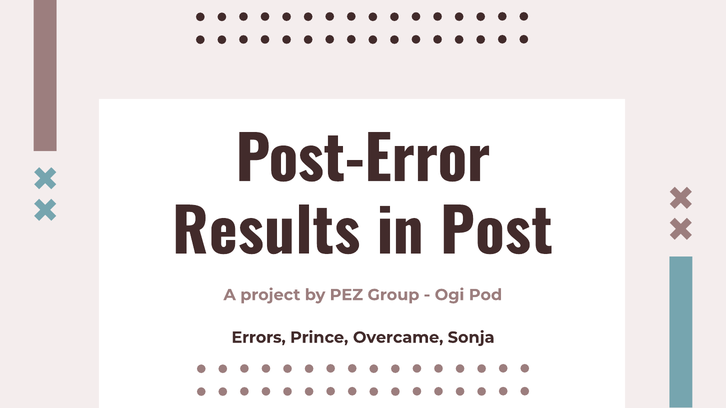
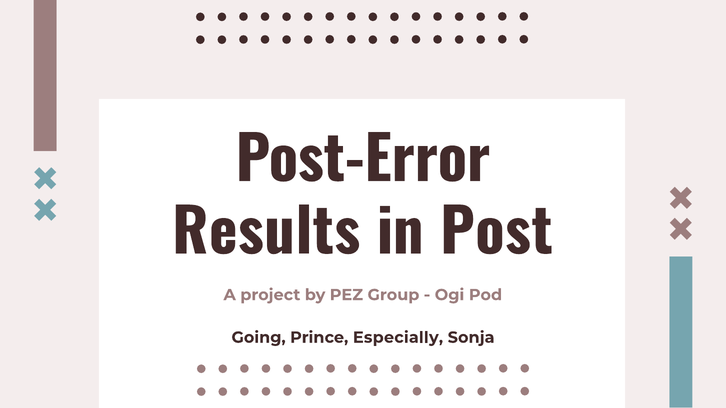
Errors: Errors -> Going (259, 338)
Overcame: Overcame -> Especially (398, 338)
